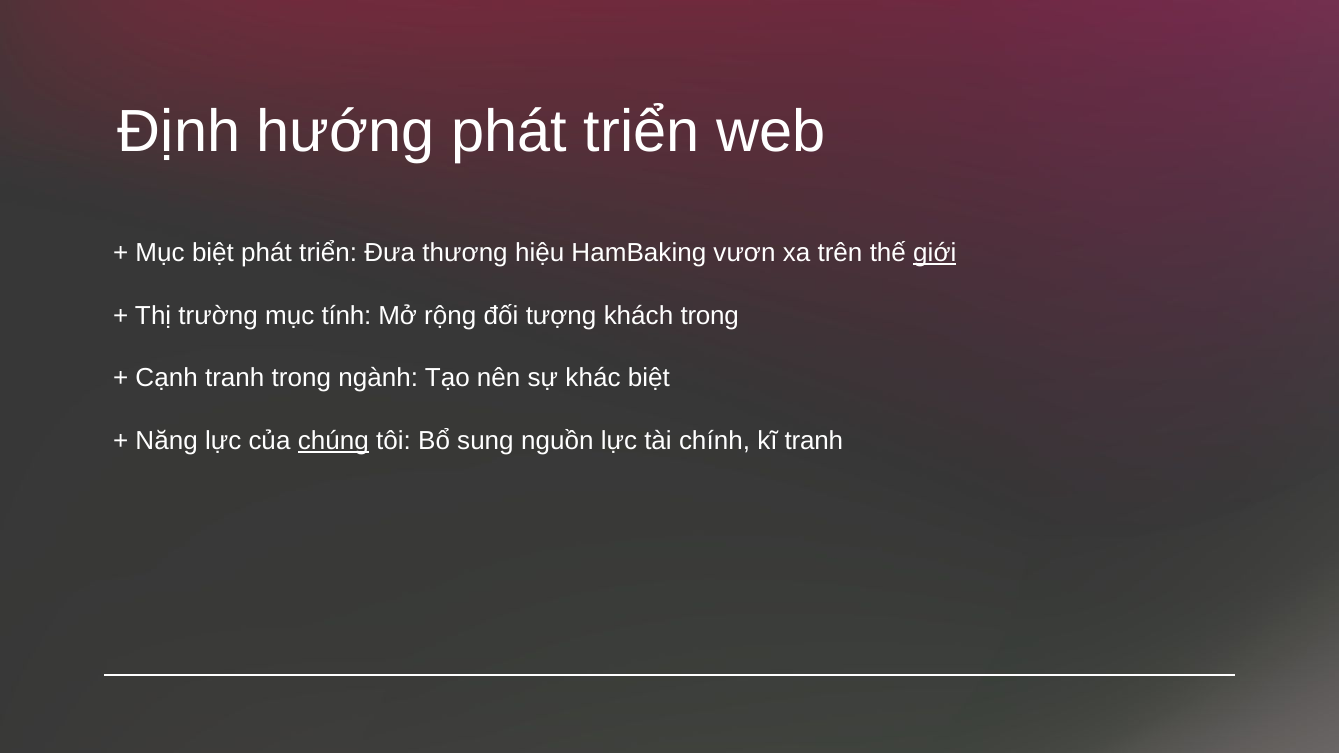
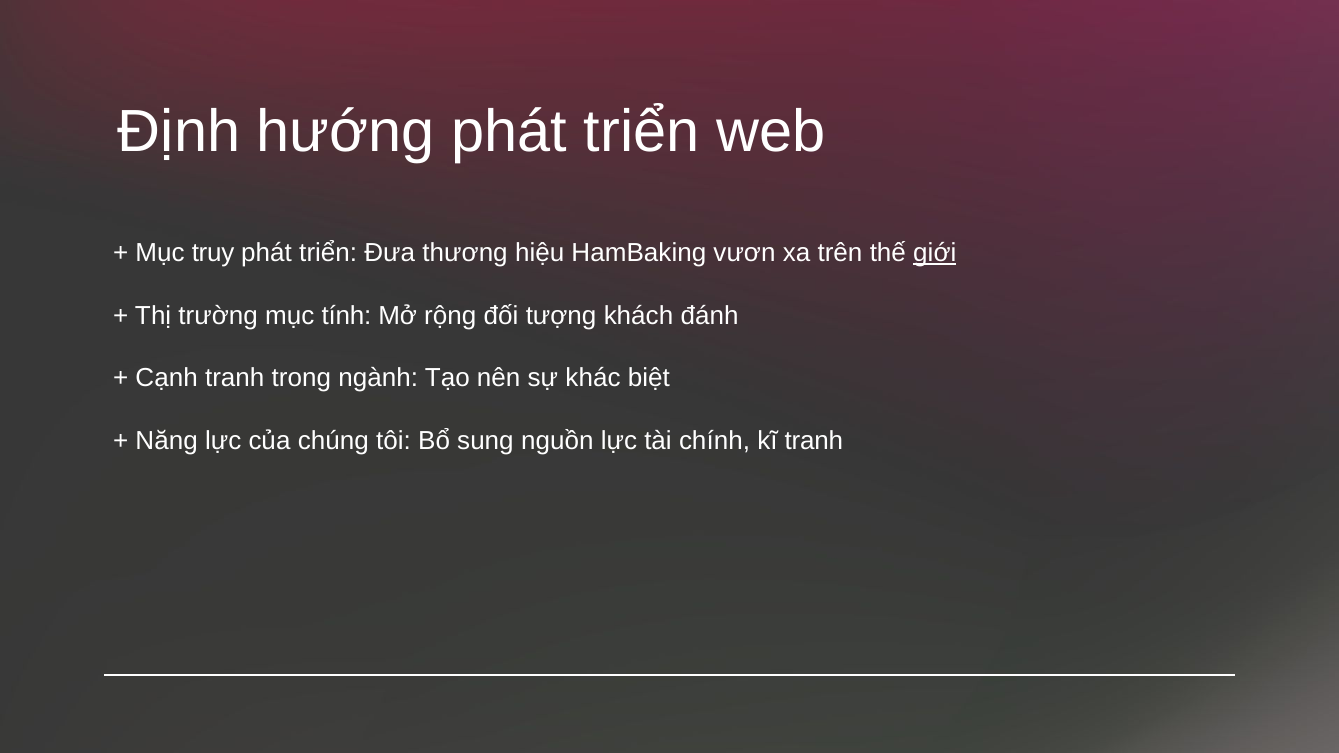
Mục biệt: biệt -> truy (213, 253)
khách trong: trong -> đánh (710, 316)
chúng underline: present -> none (333, 441)
